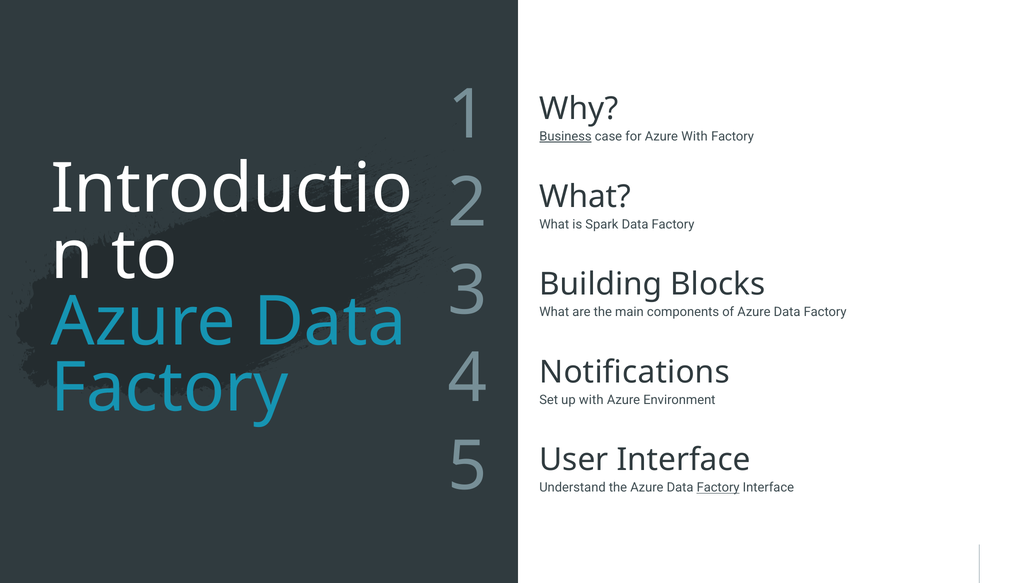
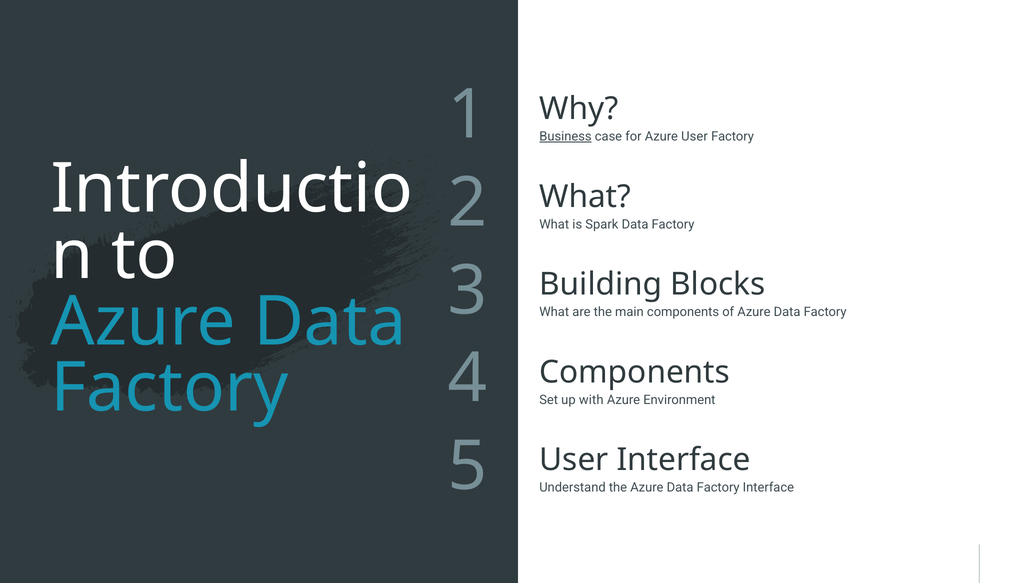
Azure With: With -> User (694, 136)
Notifications: Notifications -> Components (635, 372)
Factory underline: present -> none (718, 487)
